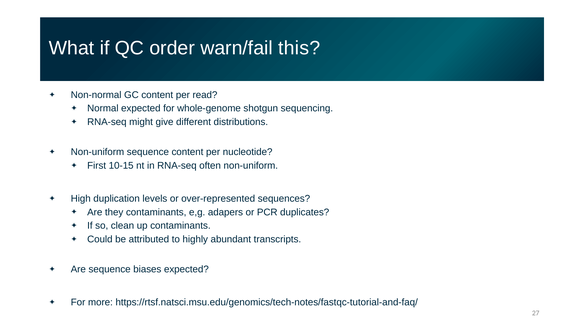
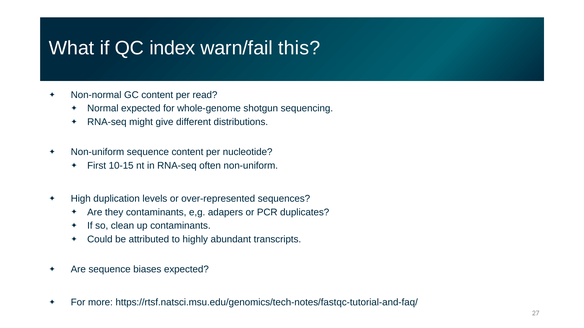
order: order -> index (172, 48)
